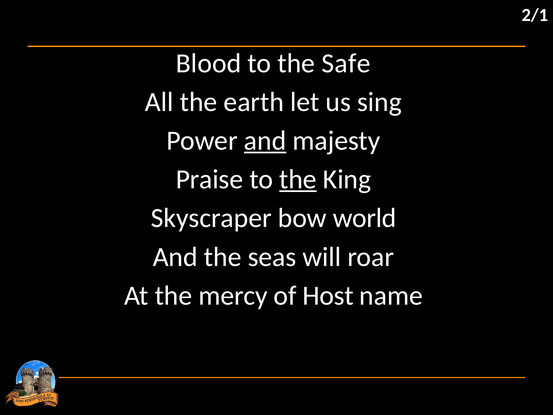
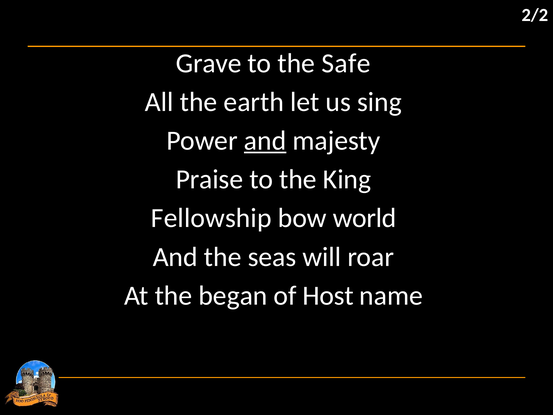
2/1: 2/1 -> 2/2 (535, 15)
Blood: Blood -> Grave (209, 63)
the underline: present -> none (298, 179)
Skyscraper: Skyscraper -> Fellowship (211, 218)
mercy: mercy -> began (233, 295)
